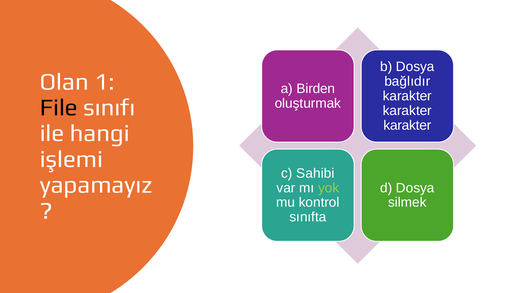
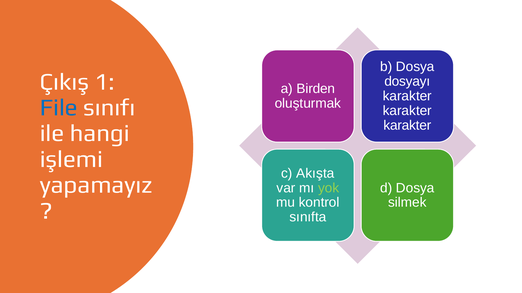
Olan: Olan -> Çıkış (64, 82)
bağlıdır: bağlıdır -> dosyayı (407, 81)
File colour: black -> blue (59, 108)
Sahibi: Sahibi -> Akışta (315, 174)
